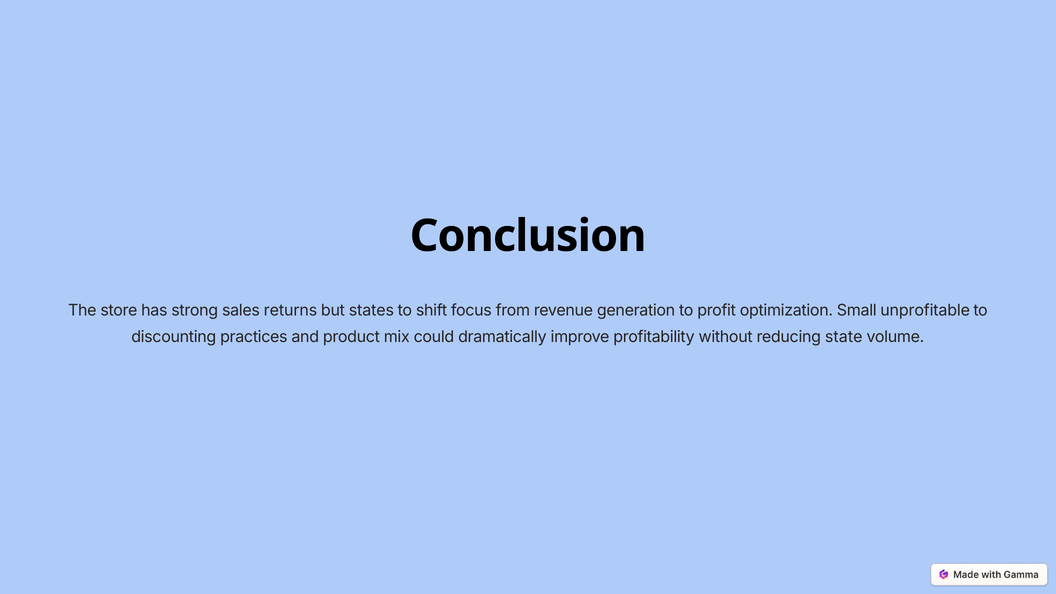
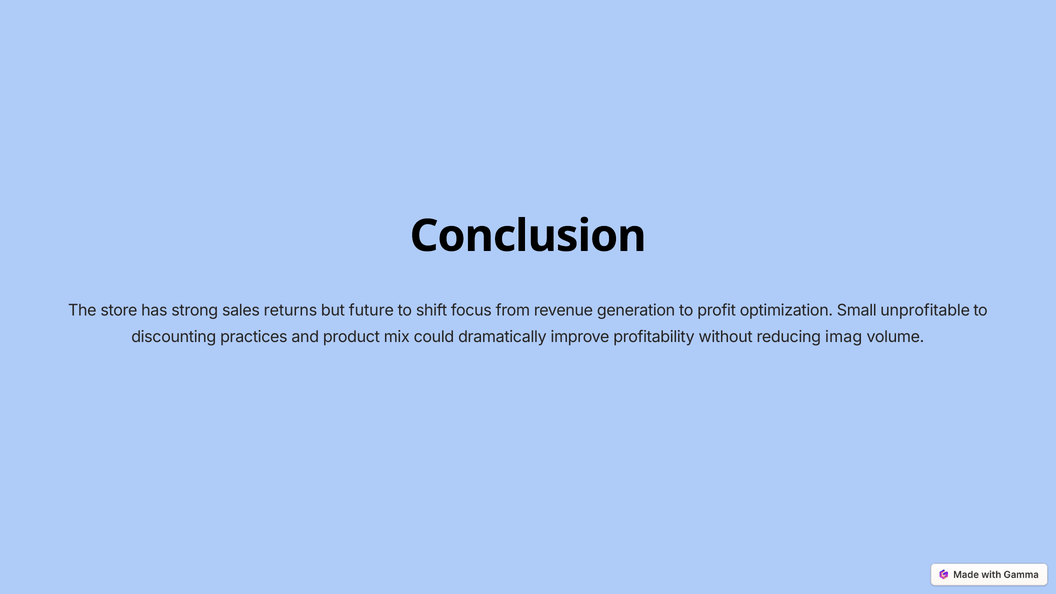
states: states -> future (371, 311)
state: state -> imag (844, 337)
